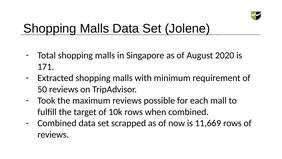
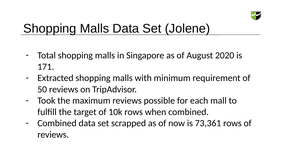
11,669: 11,669 -> 73,361 (208, 123)
